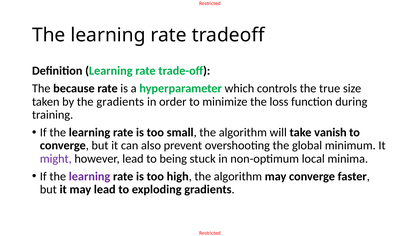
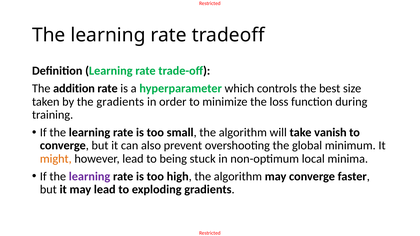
because: because -> addition (74, 89)
true: true -> best (330, 89)
might colour: purple -> orange (56, 159)
